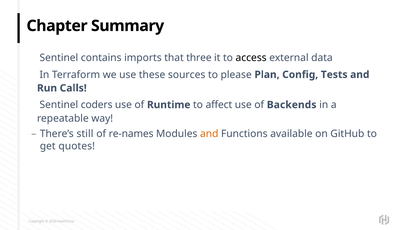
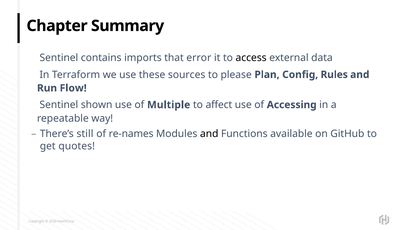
three: three -> error (199, 58)
Tests: Tests -> Rules (334, 75)
Calls: Calls -> Flow (73, 88)
coders: coders -> shown (97, 105)
Runtime: Runtime -> Multiple (169, 105)
Backends: Backends -> Accessing (292, 105)
and colour: orange -> black (209, 134)
